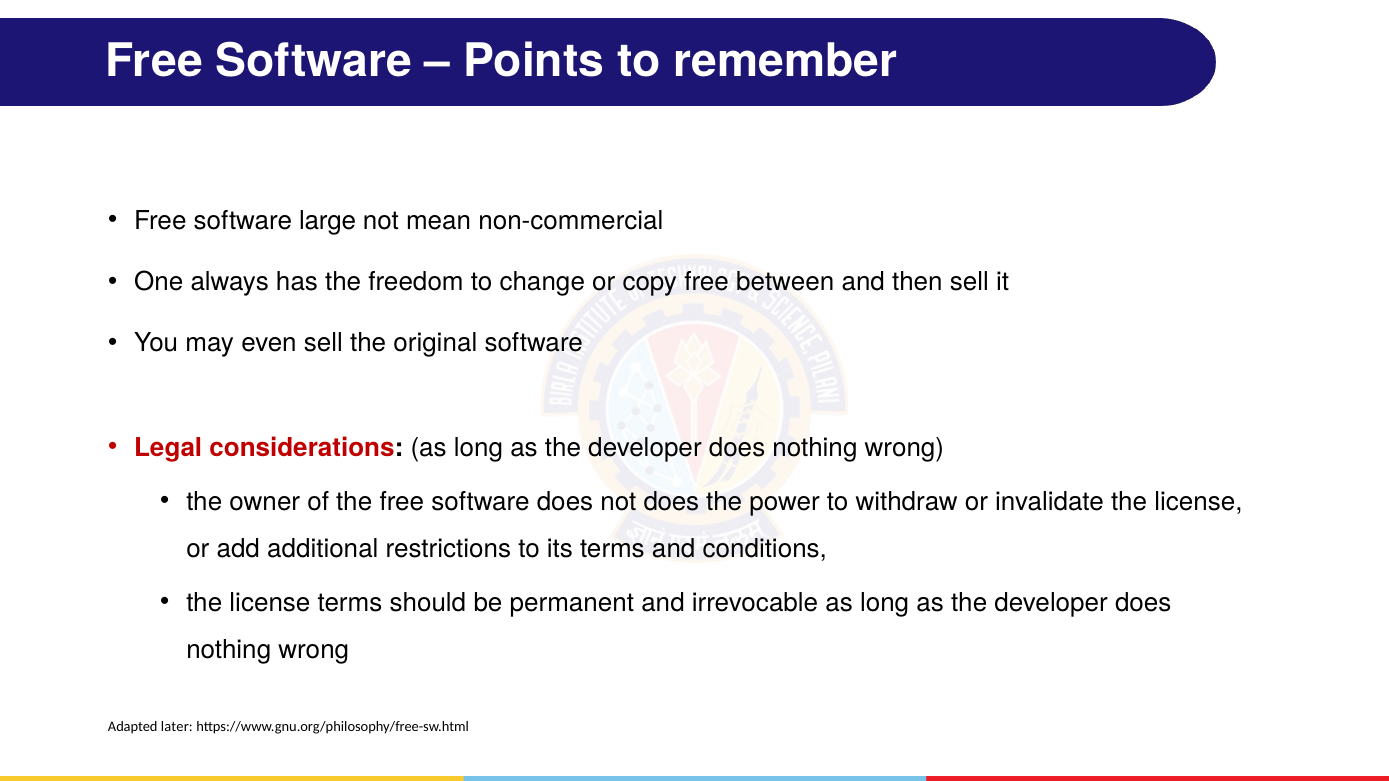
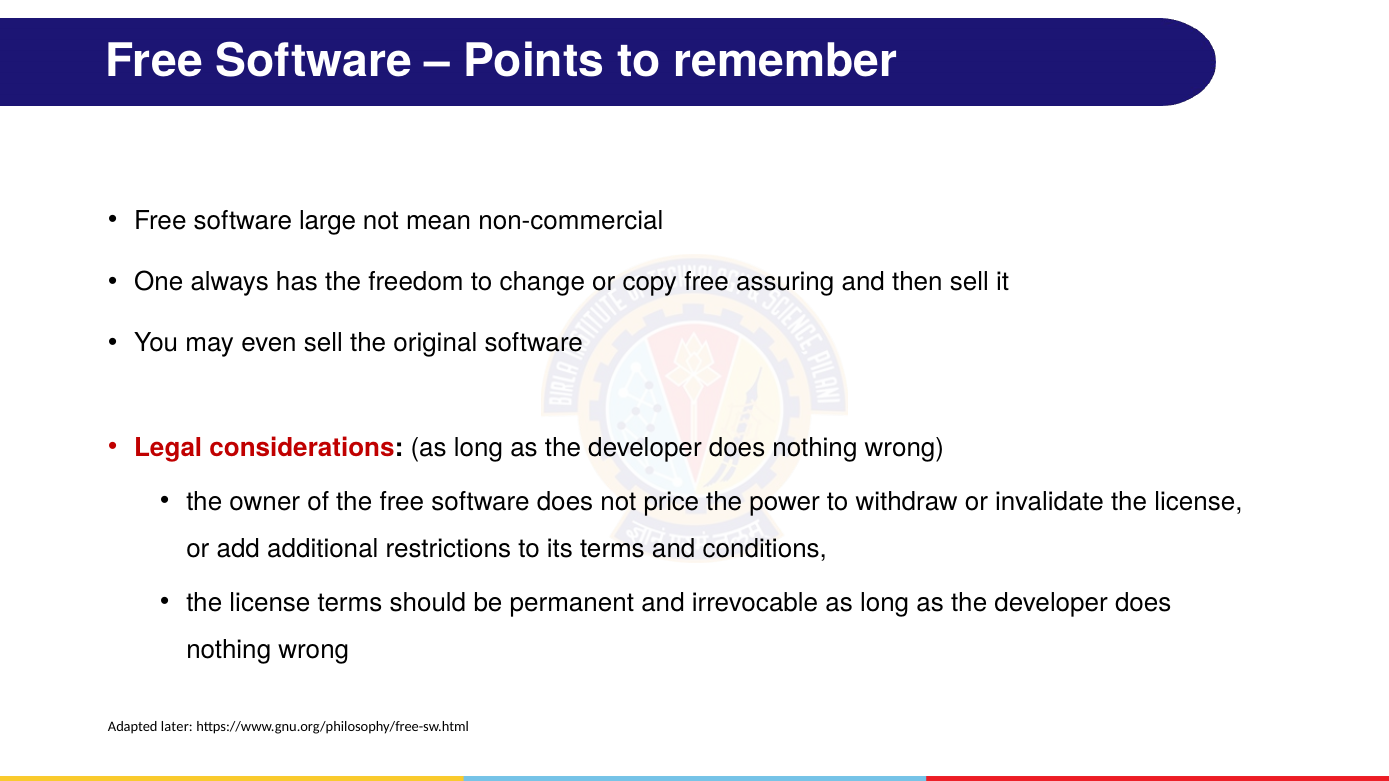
between: between -> assuring (785, 282)
not does: does -> price (671, 502)
